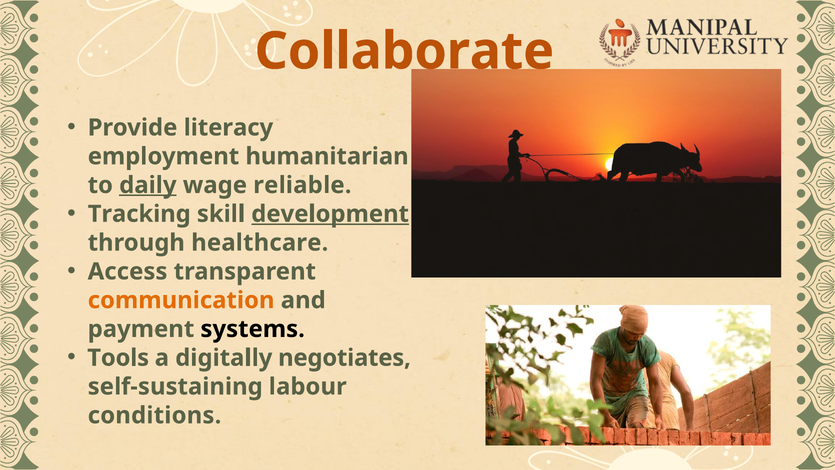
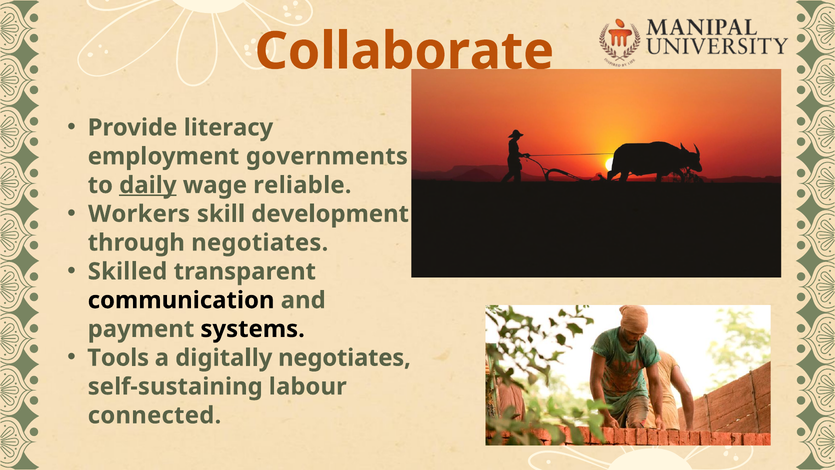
humanitarian: humanitarian -> governments (327, 156)
Tracking: Tracking -> Workers (139, 214)
development underline: present -> none (330, 214)
through healthcare: healthcare -> negotiates (260, 243)
Access: Access -> Skilled (128, 271)
communication colour: orange -> black (181, 300)
conditions: conditions -> connected (155, 415)
